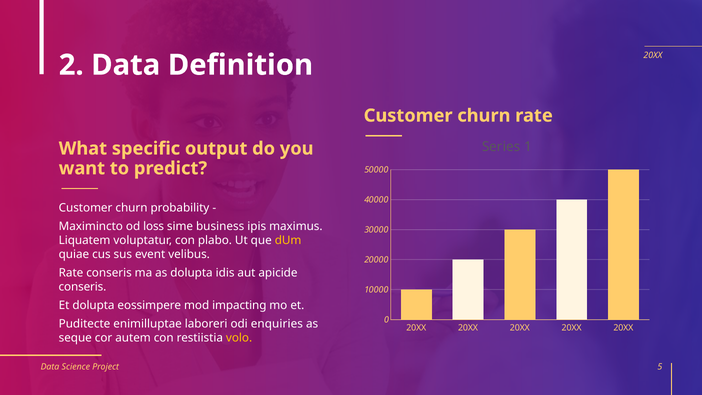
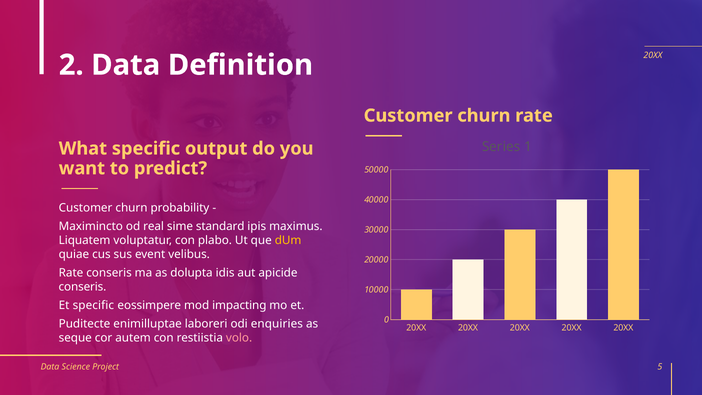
loss: loss -> real (154, 226)
business: business -> standard (220, 226)
Et dolupta: dolupta -> specific (93, 305)
volo colour: yellow -> pink (239, 338)
